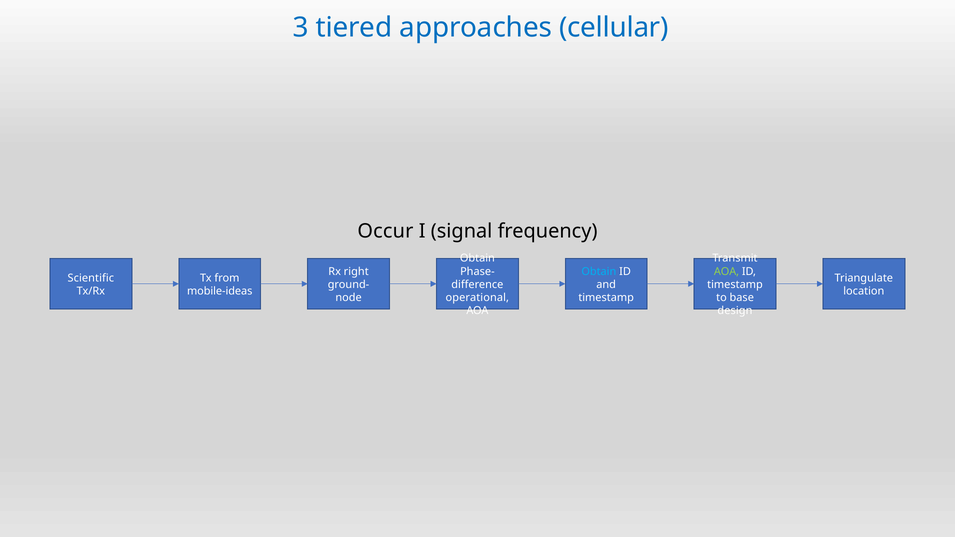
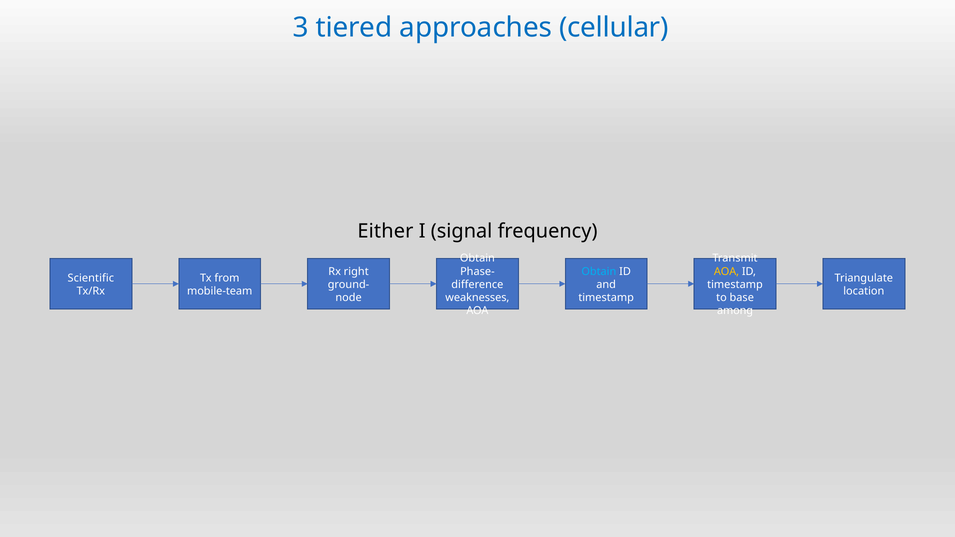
Occur: Occur -> Either (385, 232)
AOA colour: light green -> yellow (727, 272)
mobile-ideas: mobile-ideas -> mobile-team (220, 291)
operational: operational -> weaknesses (477, 298)
design: design -> among (735, 311)
